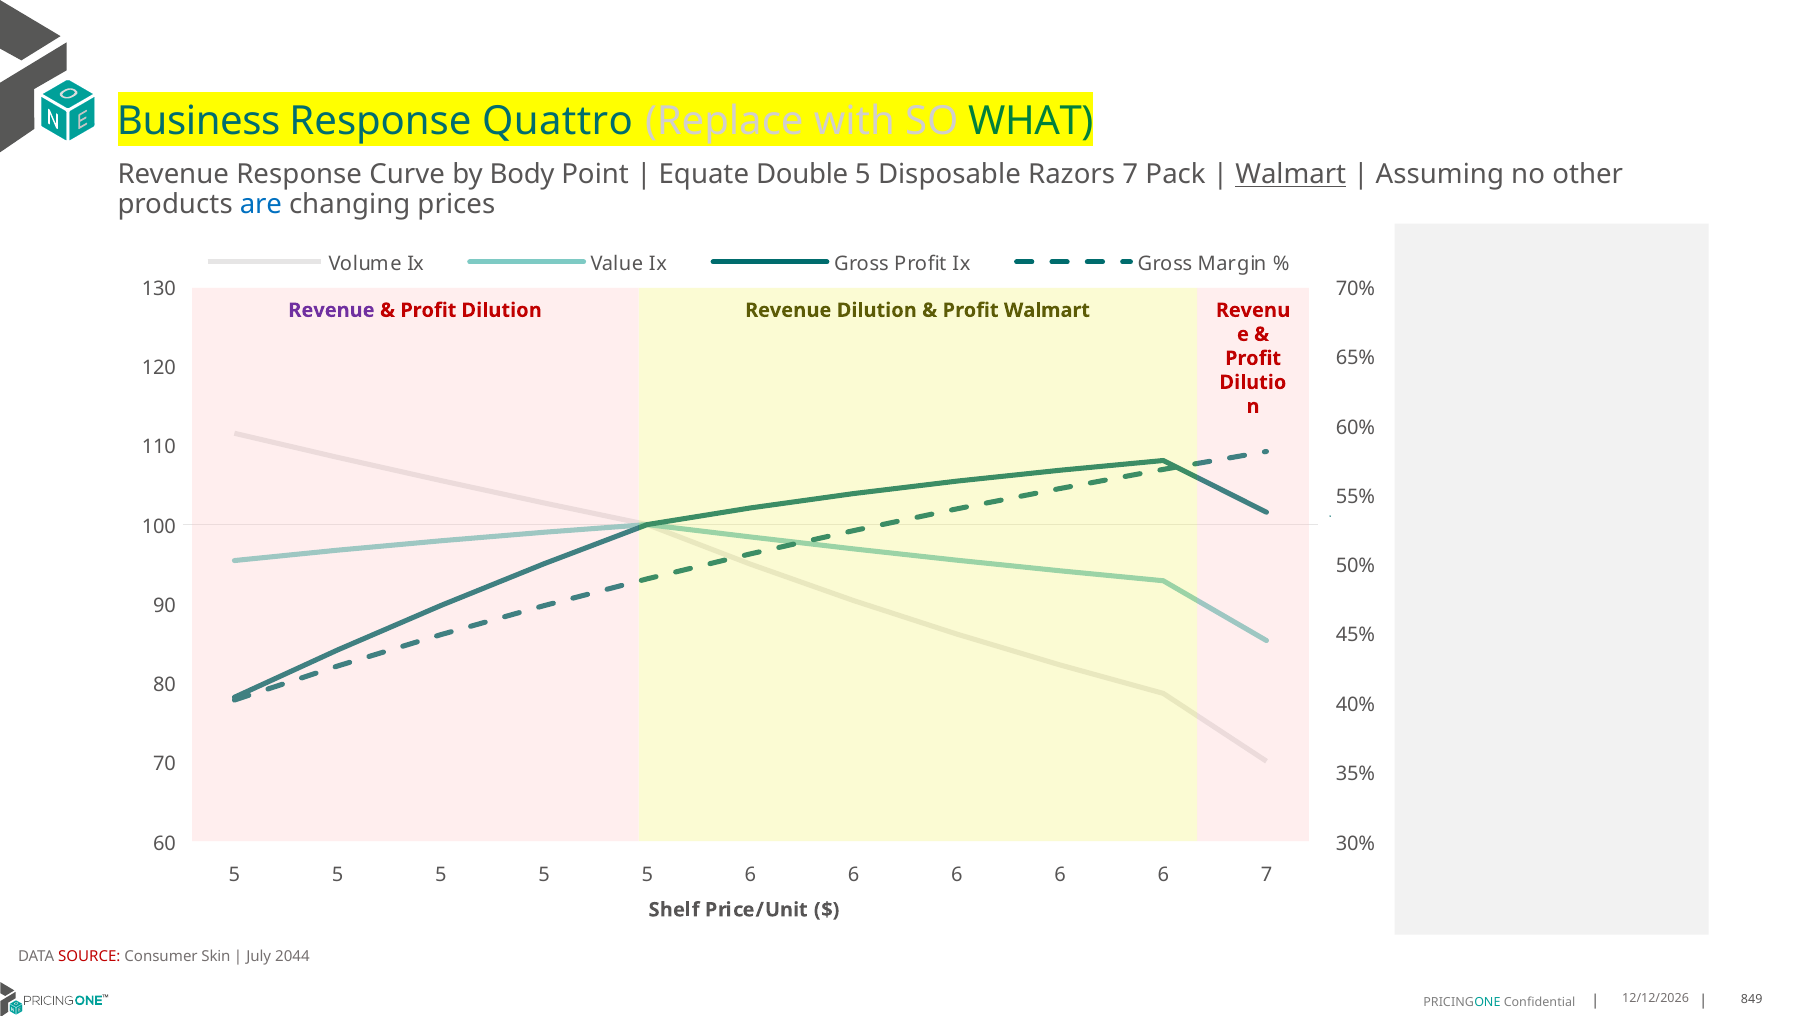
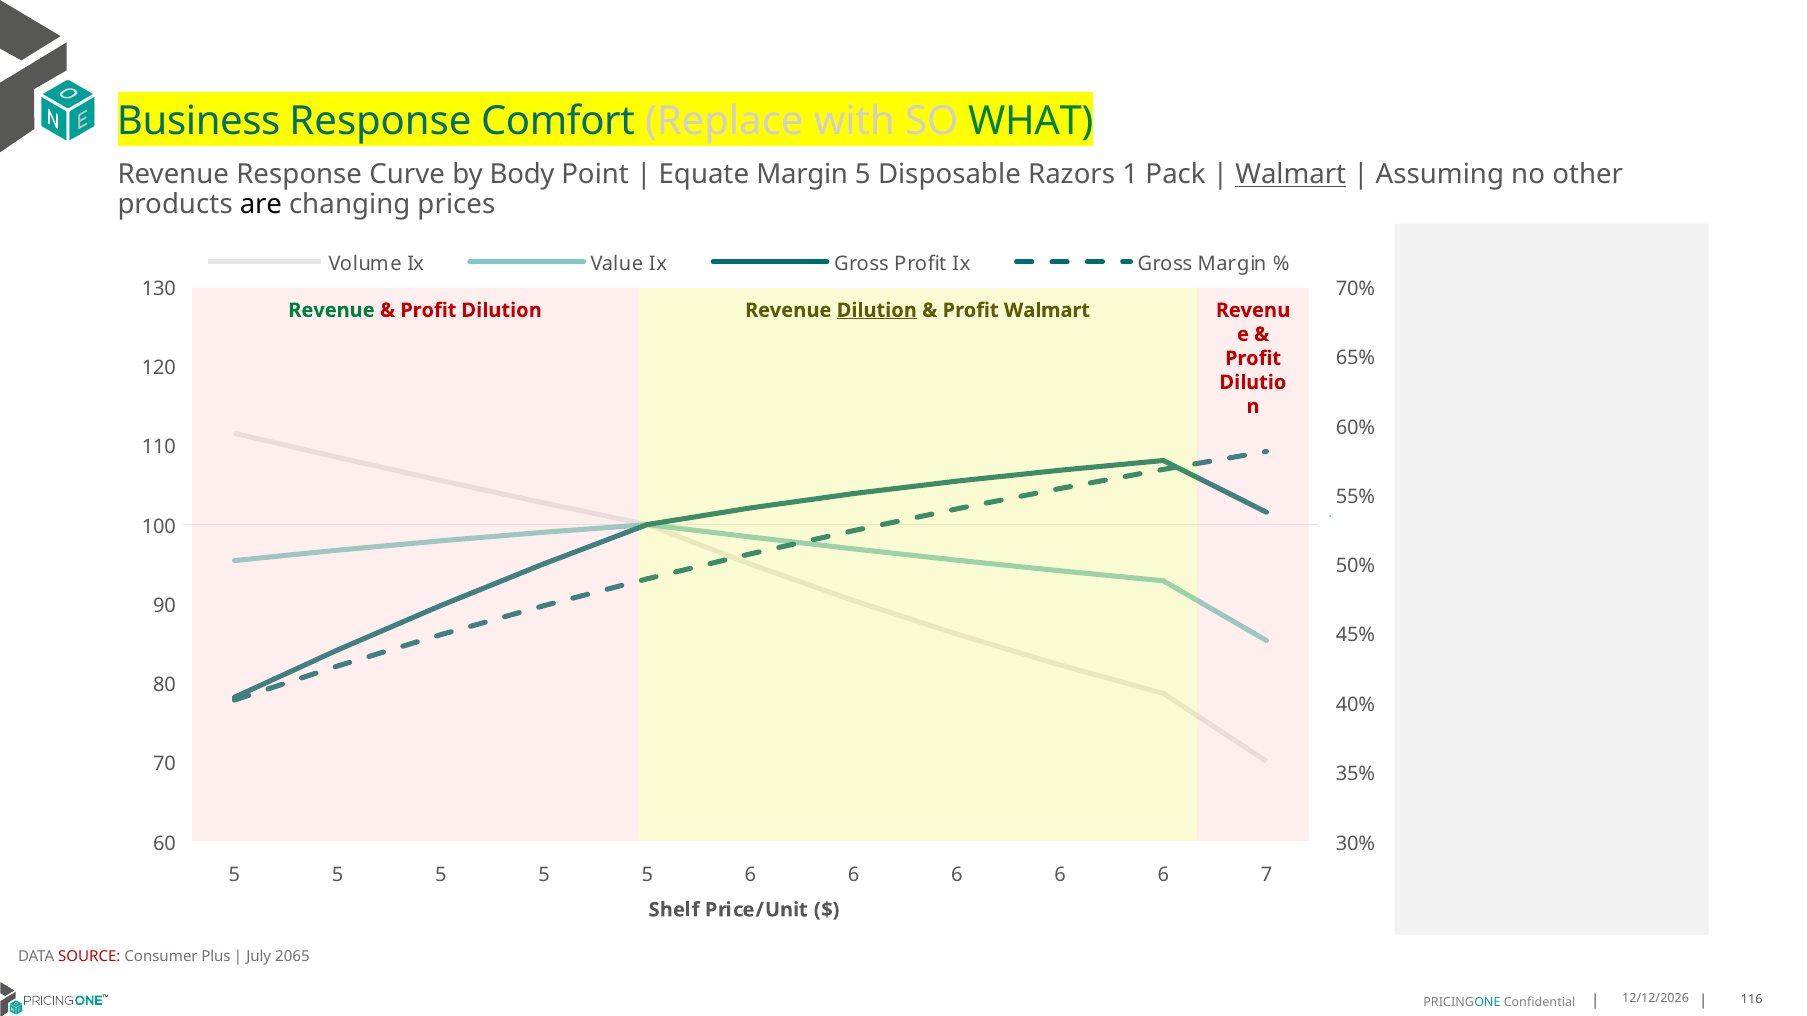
Quattro: Quattro -> Comfort (558, 121)
Equate Double: Double -> Margin (802, 175)
Razors 7: 7 -> 1 (1130, 175)
are colour: blue -> black (261, 205)
Revenue colour: purple -> green (331, 310)
Dilution underline: none -> present (877, 310)
Skin: Skin -> Plus (216, 957)
2044: 2044 -> 2065 (292, 957)
849: 849 -> 116 (1752, 999)
